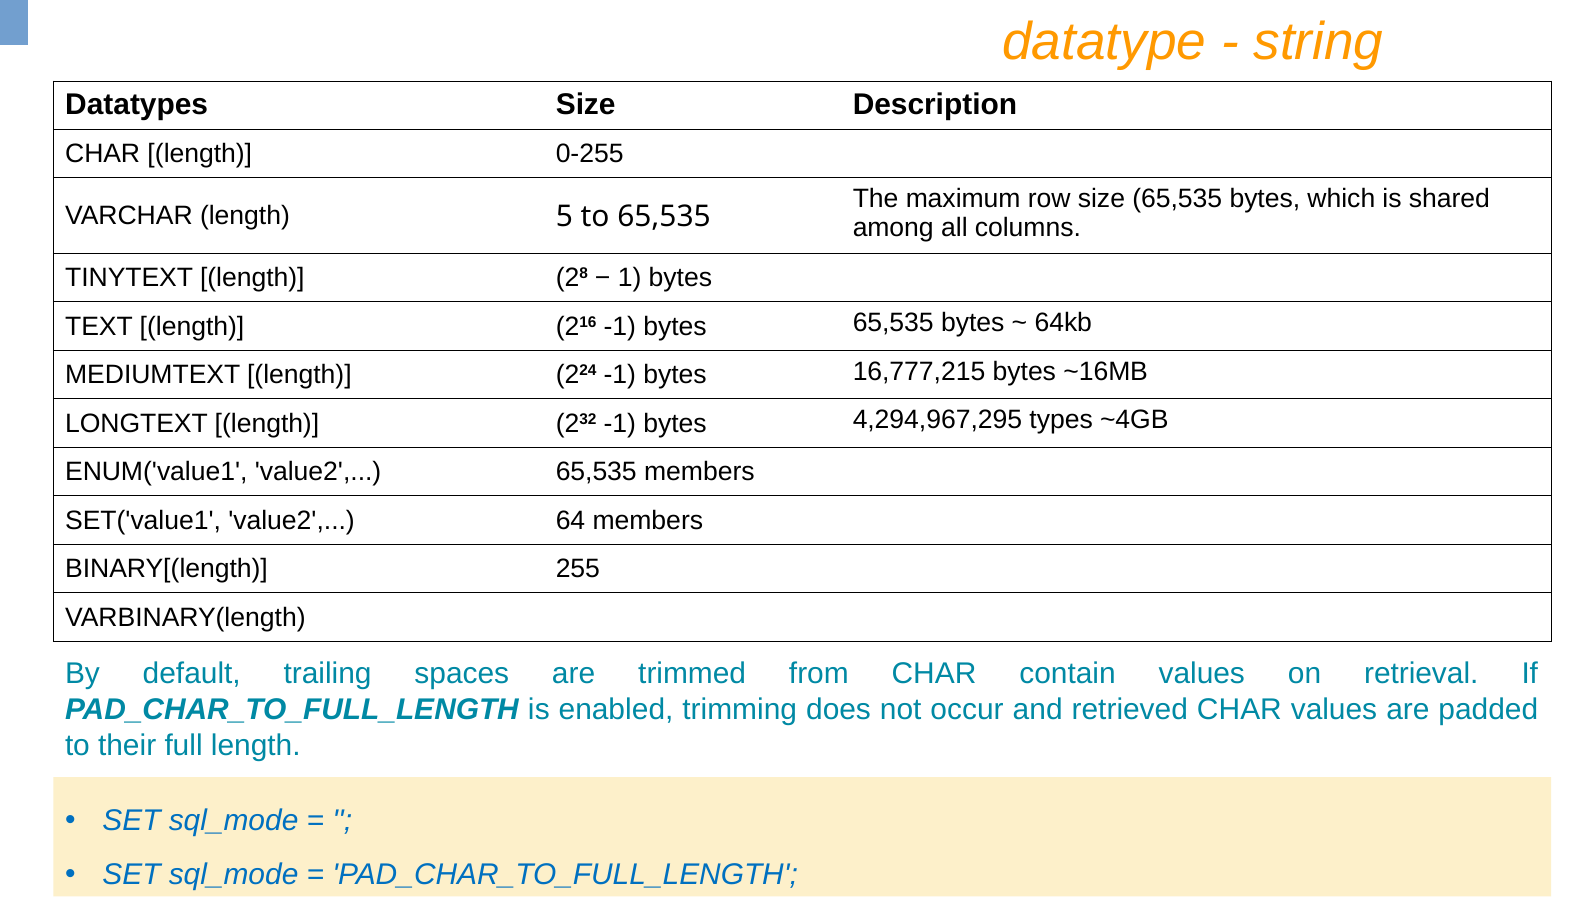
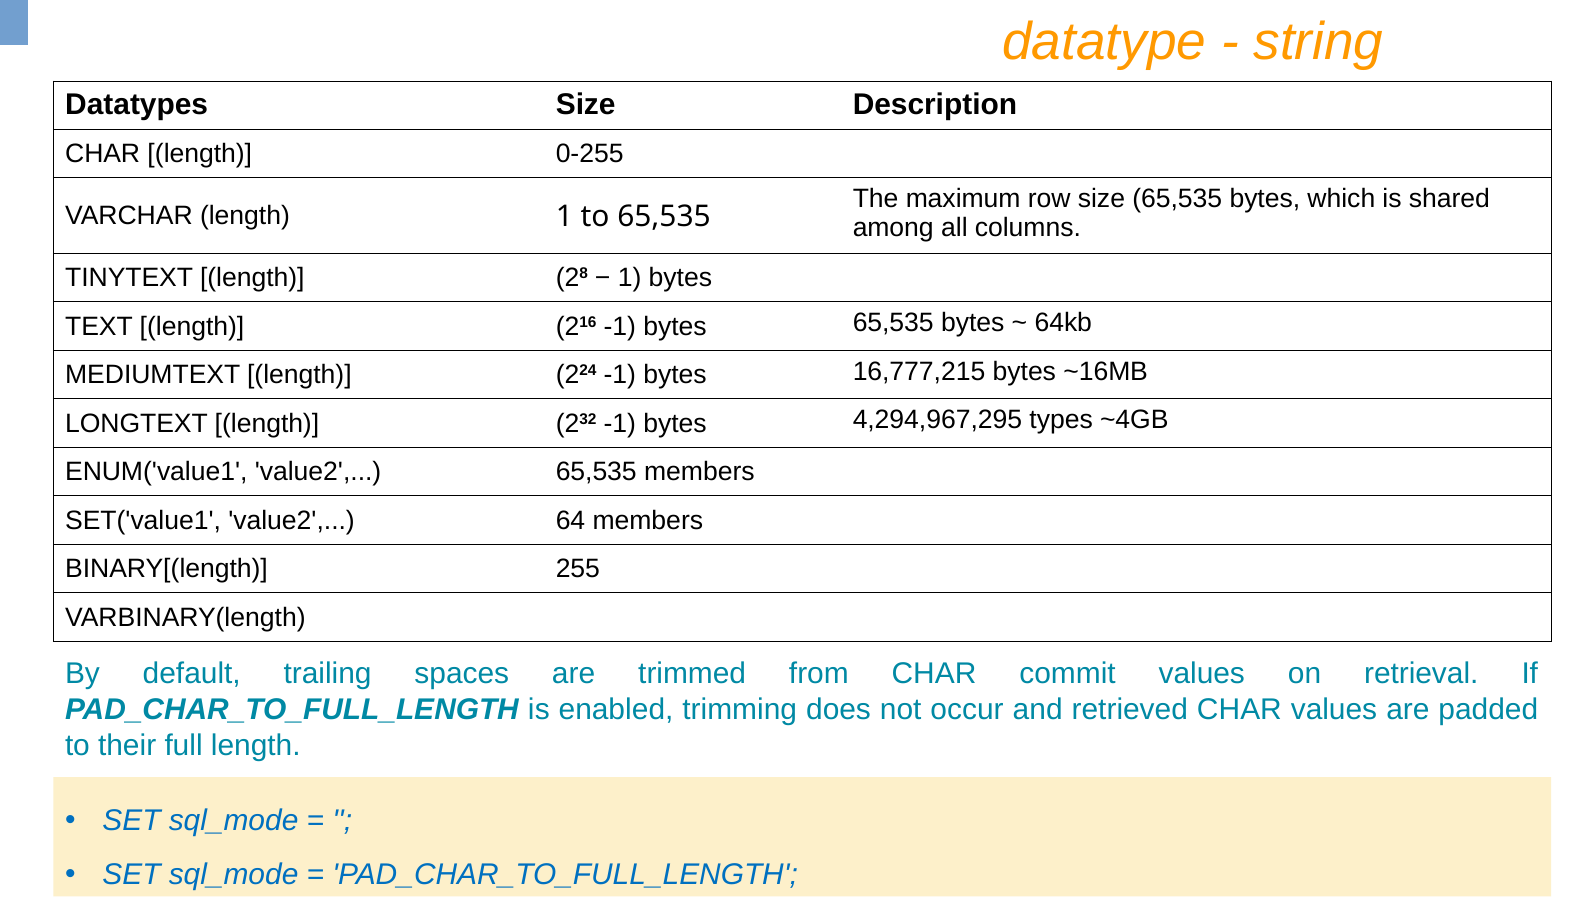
length 5: 5 -> 1 (564, 217)
contain: contain -> commit (1068, 674)
